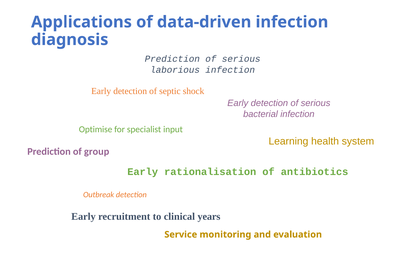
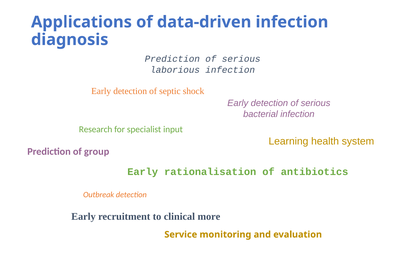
Optimise: Optimise -> Research (96, 130)
years: years -> more (209, 217)
